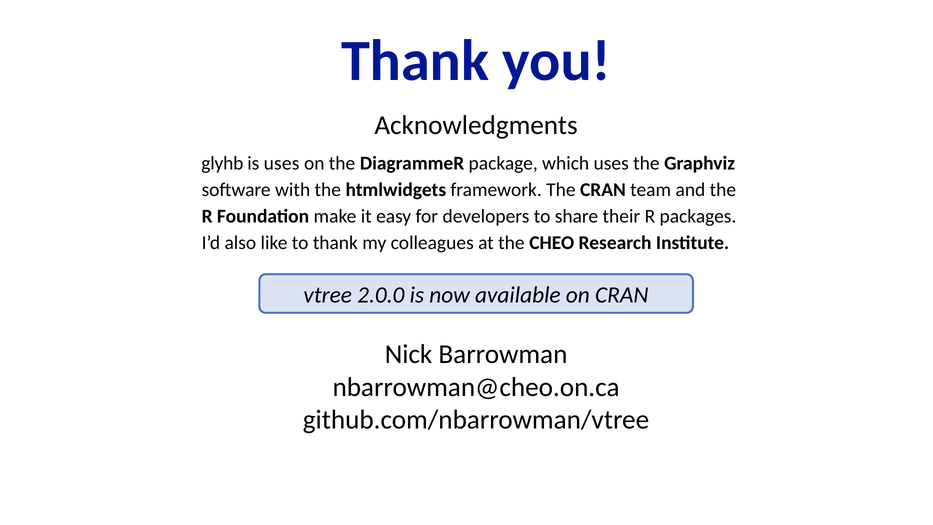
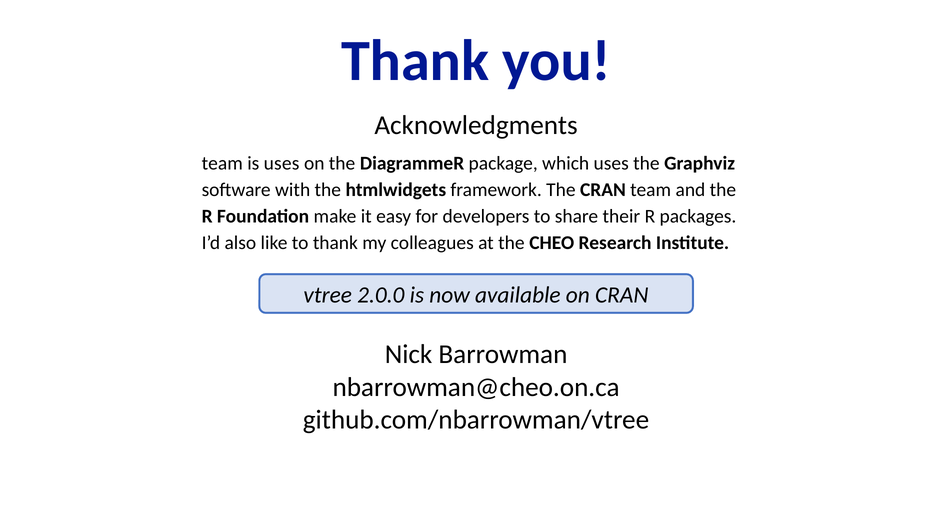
glyhb: glyhb -> team (222, 163)
